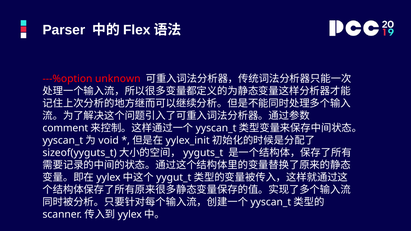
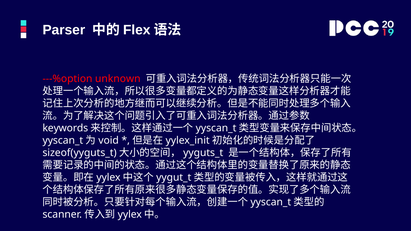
comment: comment -> keywords (65, 128)
